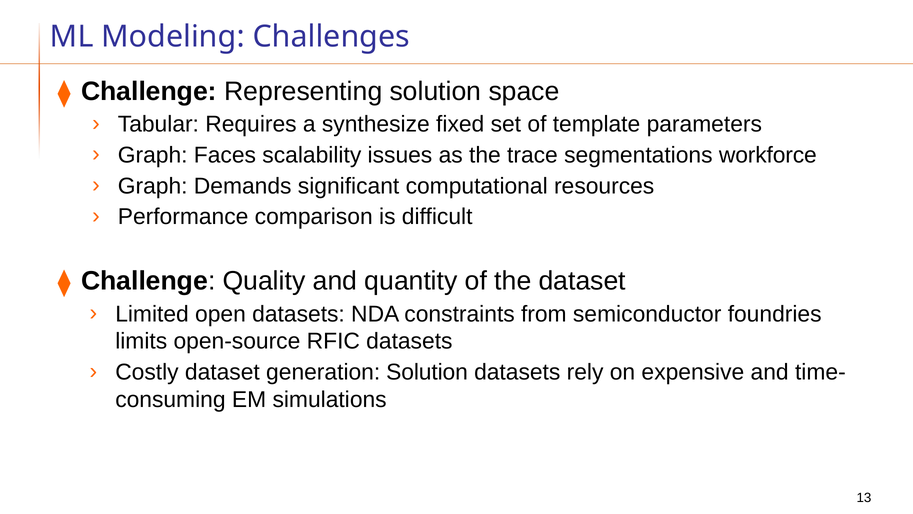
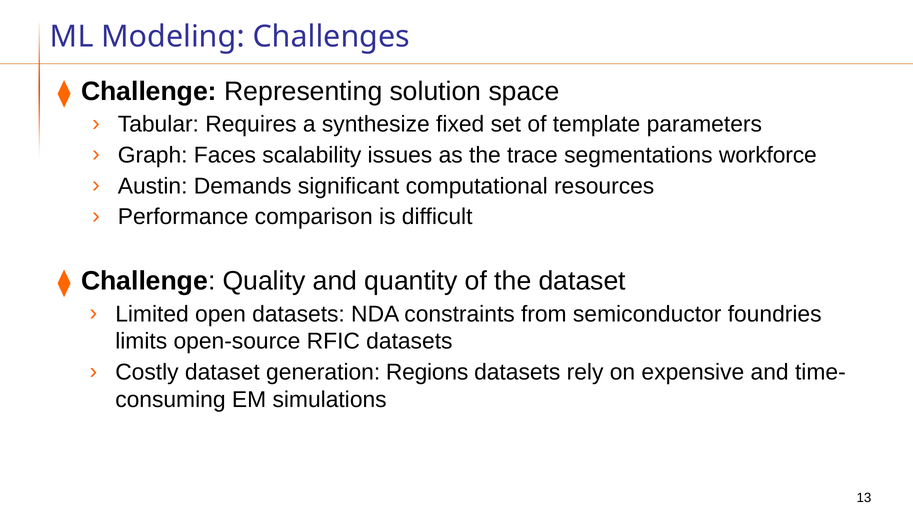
Graph: Graph -> Austin (153, 186)
generation Solution: Solution -> Regions (427, 372)
